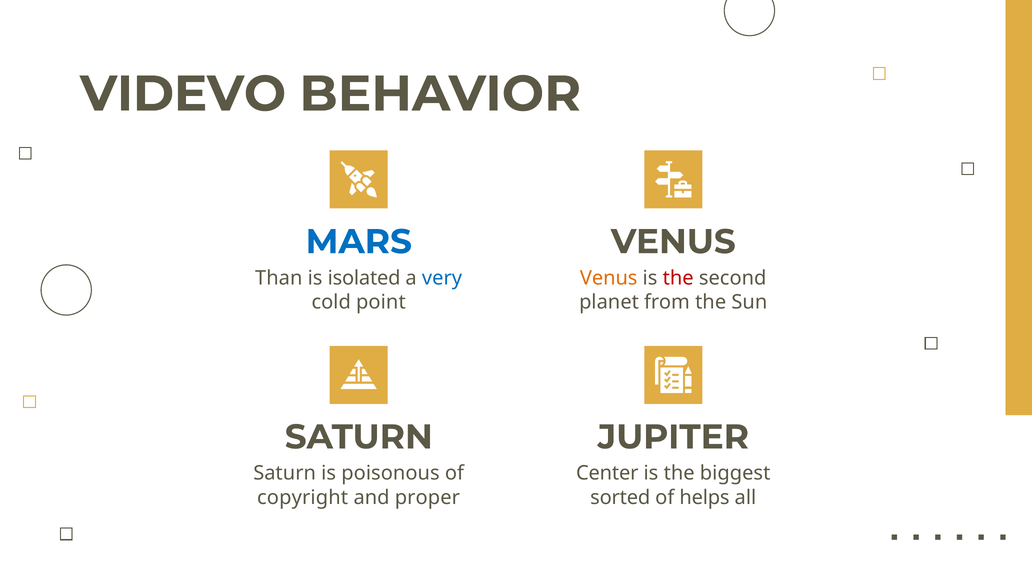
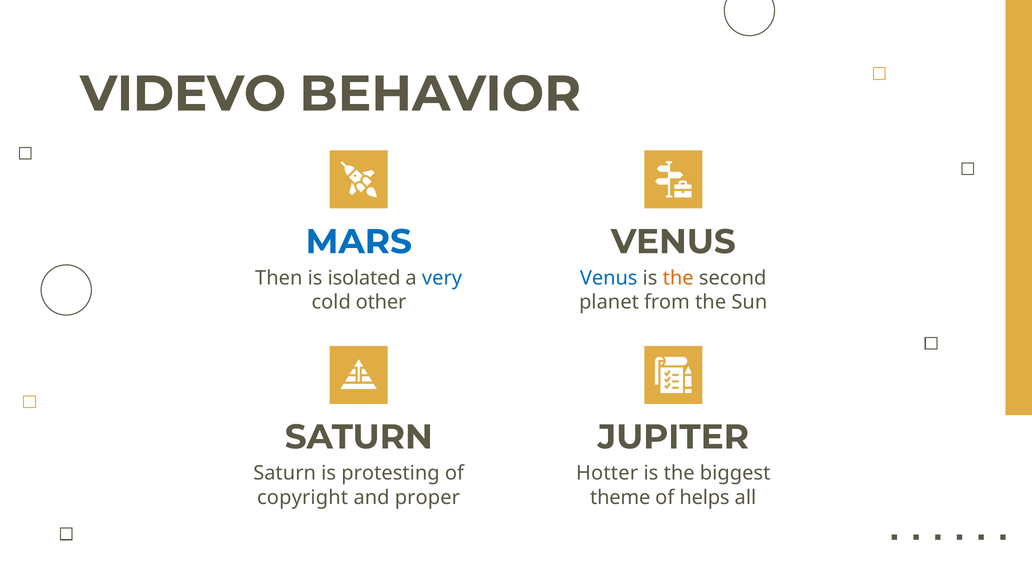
Than: Than -> Then (279, 278)
Venus colour: orange -> blue (609, 278)
the colour: red -> orange (678, 278)
point: point -> other (381, 302)
poisonous: poisonous -> protesting (390, 474)
Center: Center -> Hotter (607, 474)
sorted: sorted -> theme (620, 498)
